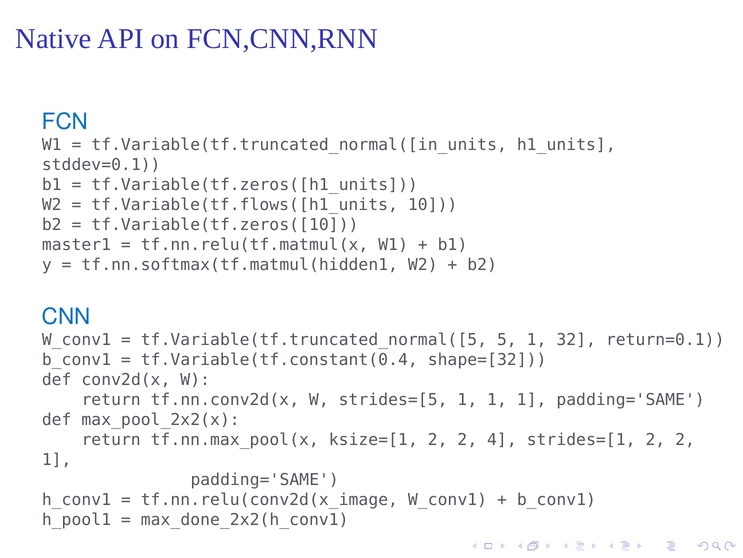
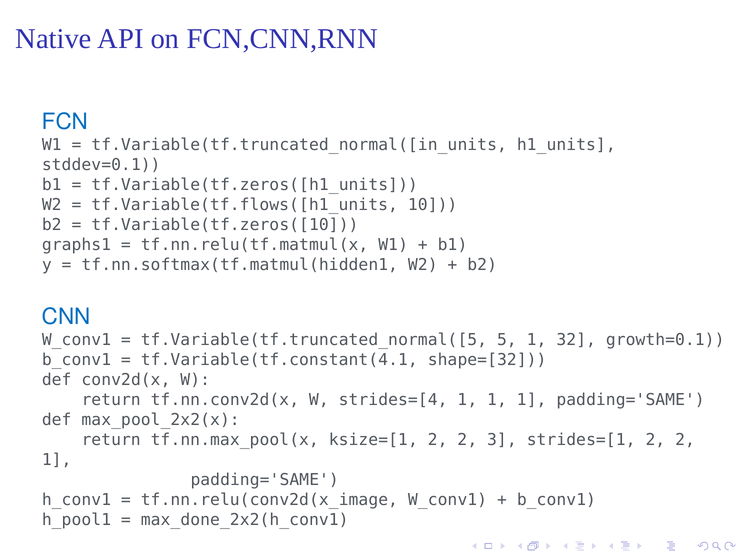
master1: master1 -> graphs1 (77, 245)
return=0.1: return=0.1 -> growth=0.1 (665, 340)
tf.Variable(tf.constant(0.4: tf.Variable(tf.constant(0.4 -> tf.Variable(tf.constant(4.1 (279, 360)
strides=[5: strides=[5 -> strides=[4 (393, 400)
4: 4 -> 3 (502, 440)
